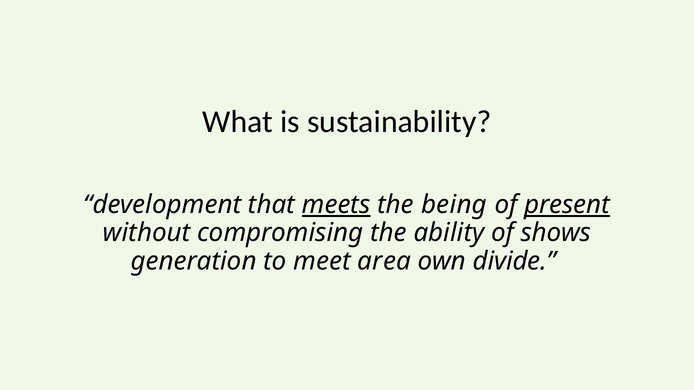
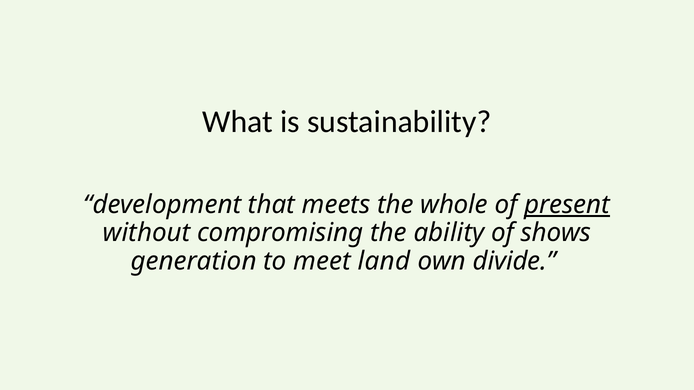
meets underline: present -> none (336, 205)
being: being -> whole (454, 205)
area: area -> land (384, 261)
